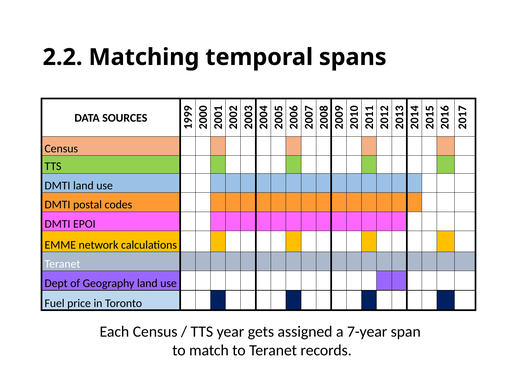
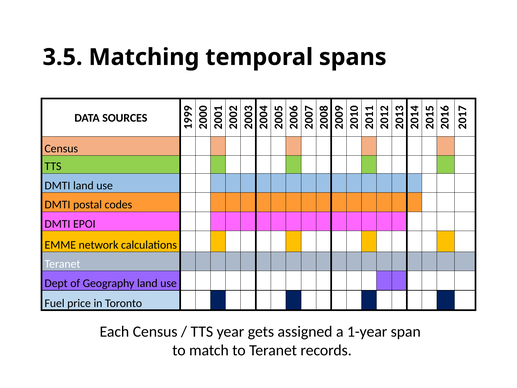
2.2: 2.2 -> 3.5 (63, 57)
7-year: 7-year -> 1-year (367, 331)
